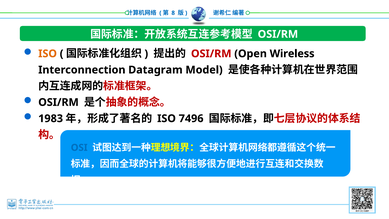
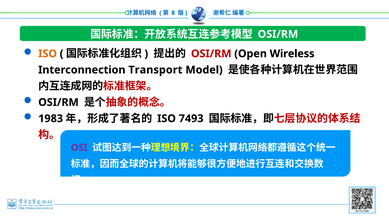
Datagram: Datagram -> Transport (155, 70)
7496: 7496 -> 7493 (191, 118)
OSI colour: blue -> purple (79, 148)
